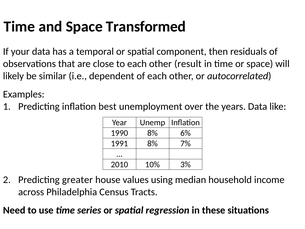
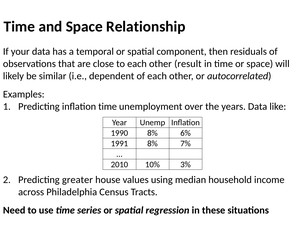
Transformed: Transformed -> Relationship (146, 26)
inflation best: best -> time (108, 106)
